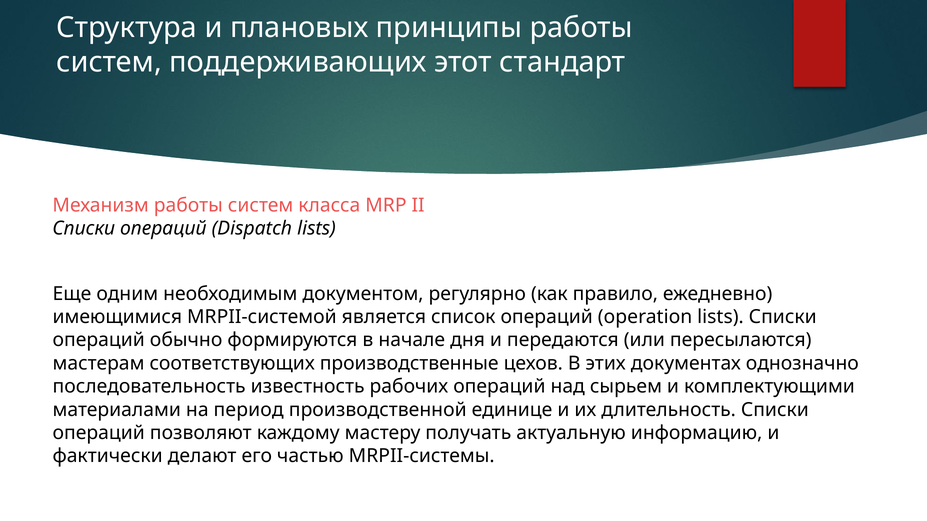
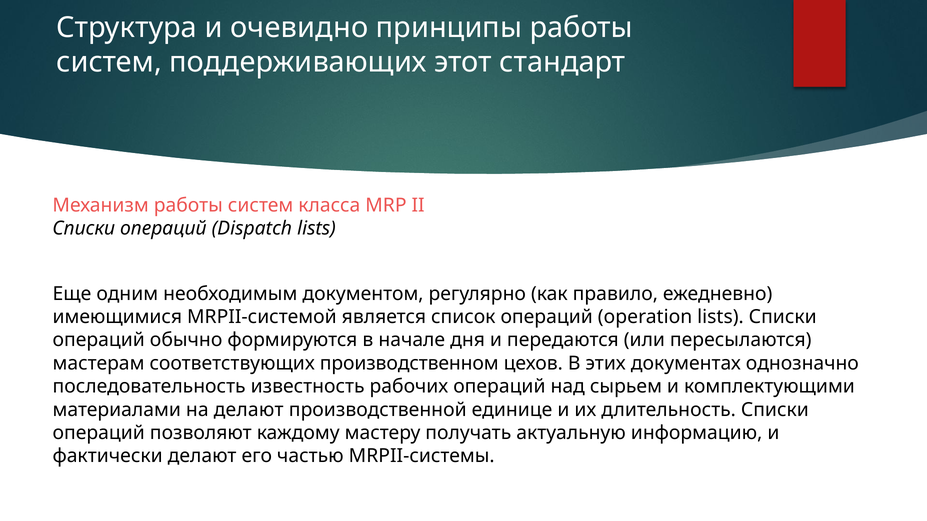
плановых: плановых -> очевидно (299, 28)
производственные: производственные -> производственном (409, 364)
на период: период -> делают (249, 410)
